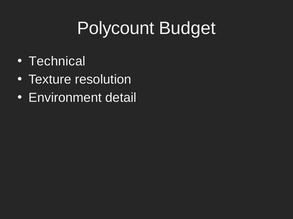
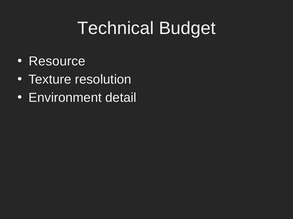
Polycount: Polycount -> Technical (116, 28)
Technical: Technical -> Resource (57, 61)
